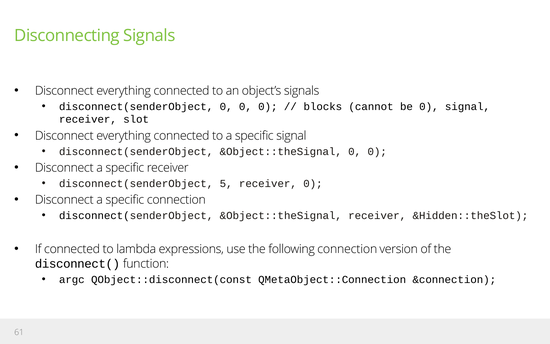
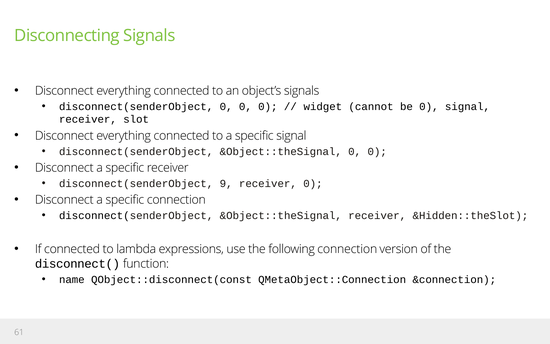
blocks: blocks -> widget (323, 106)
5: 5 -> 9 (226, 183)
argc: argc -> name (72, 279)
